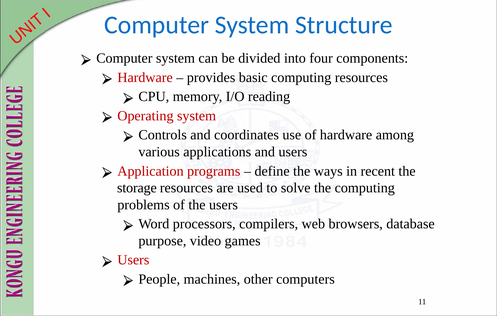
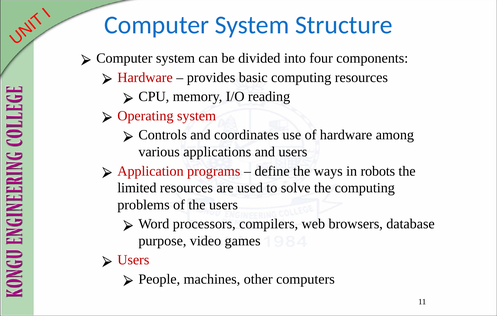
recent: recent -> robots (378, 171)
storage: storage -> limited (137, 188)
